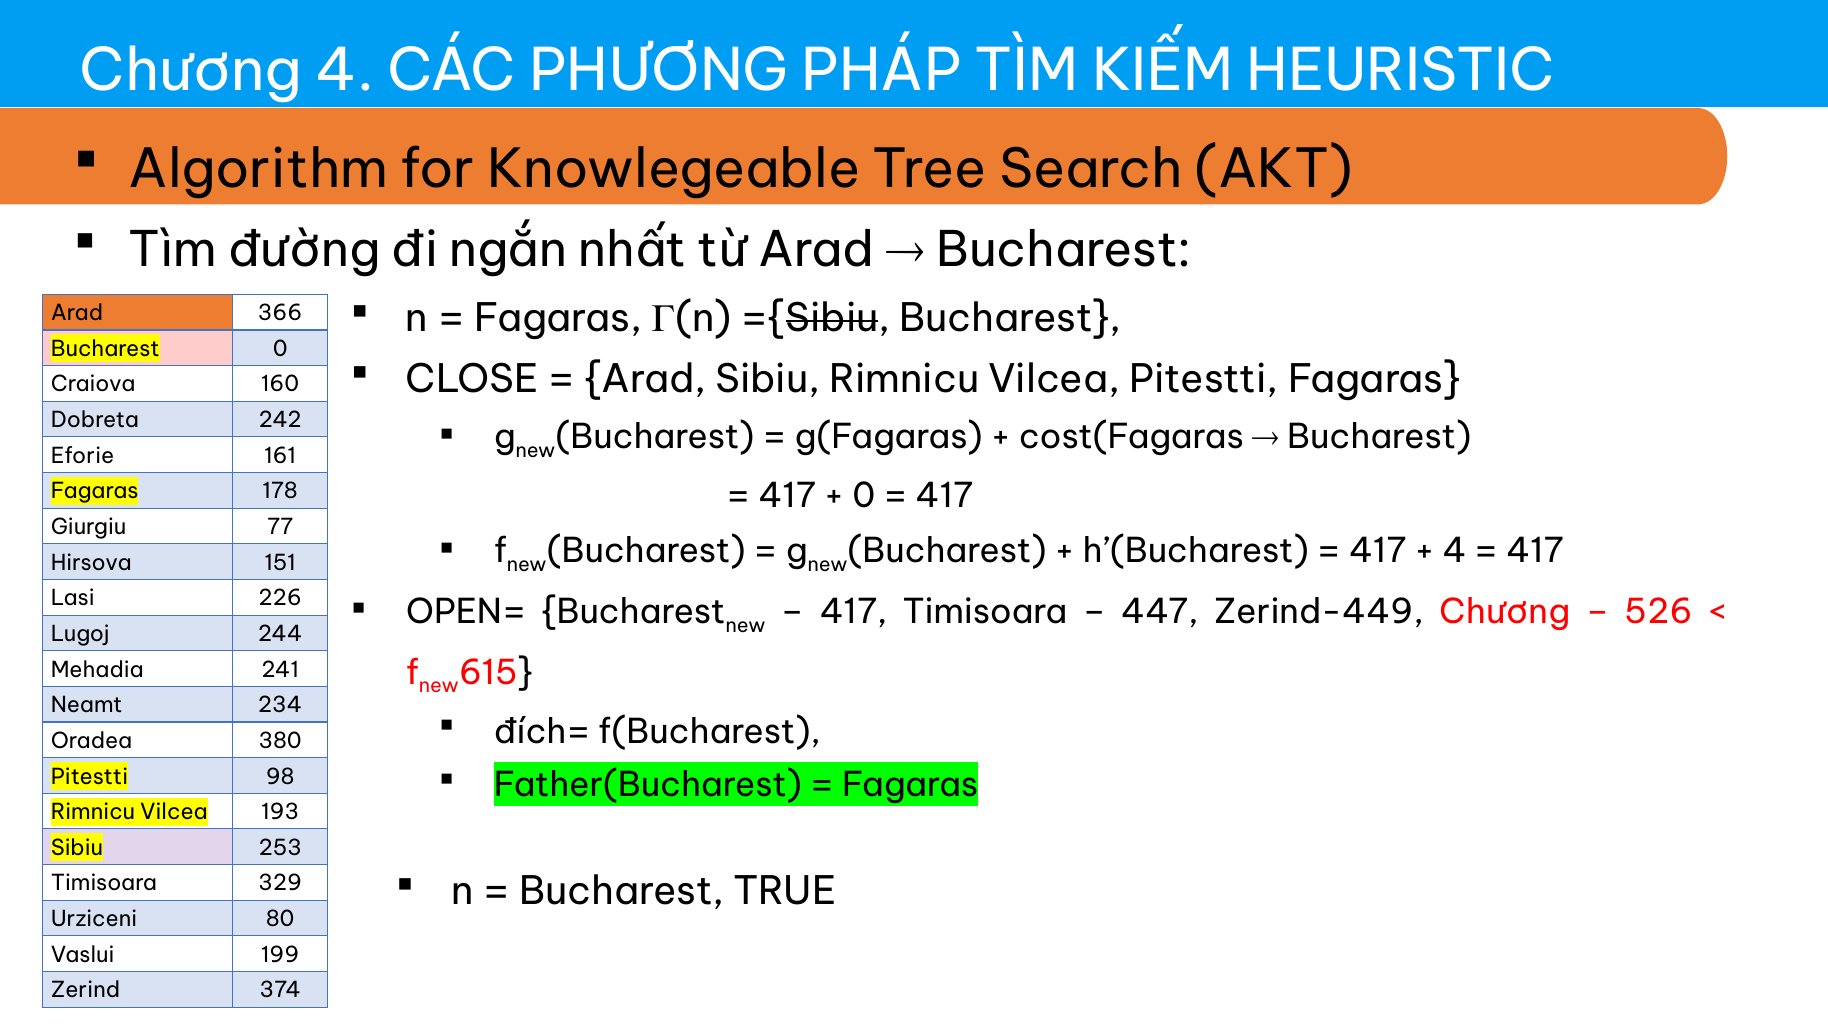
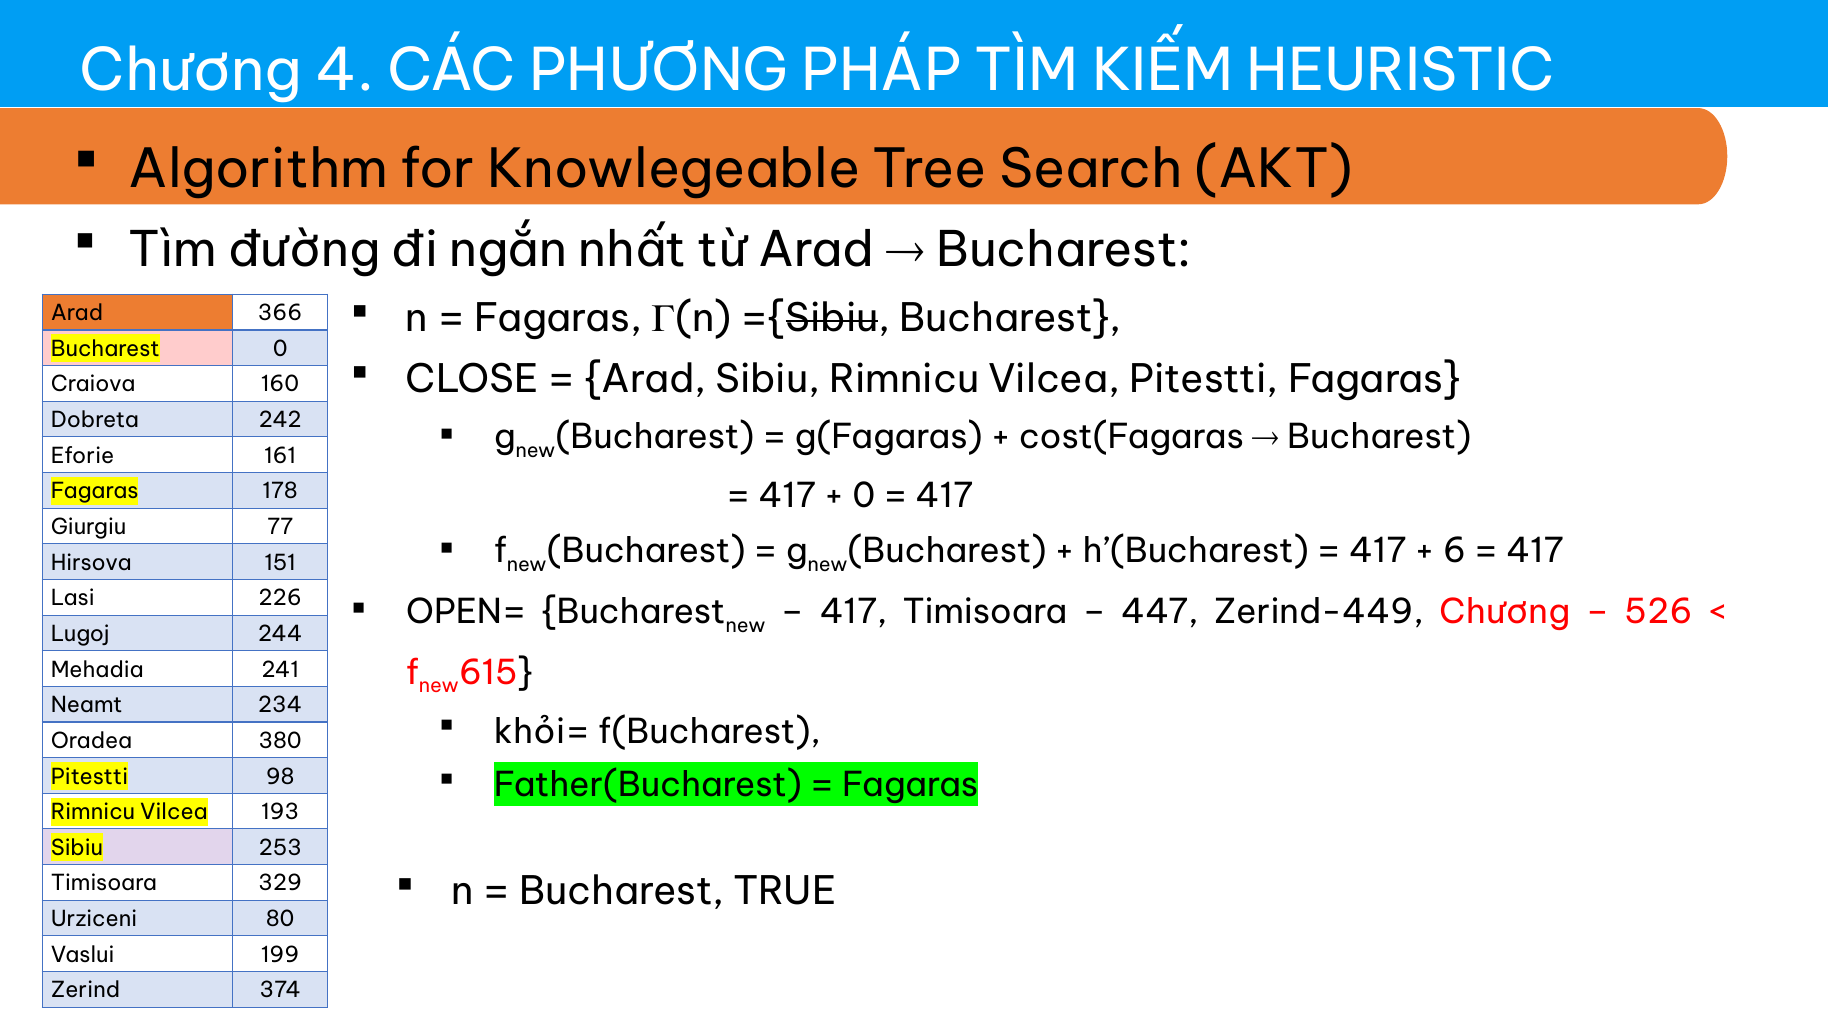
4: 4 -> 6 (1454, 552)
đích=: đích= -> khỏi= (542, 732)
